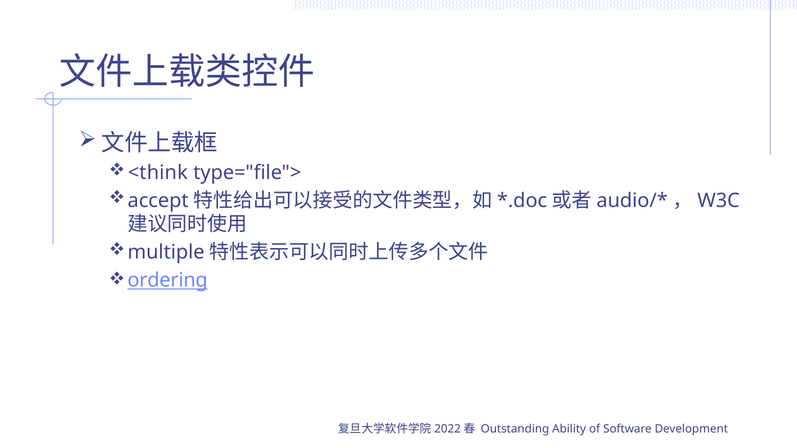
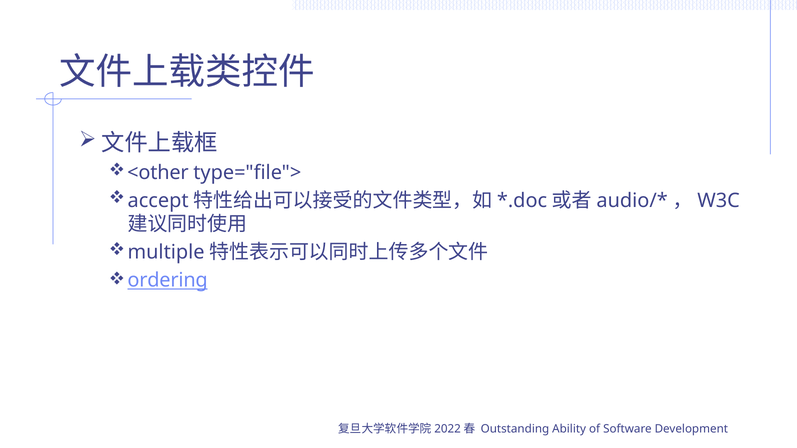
<think: <think -> <other (158, 173)
